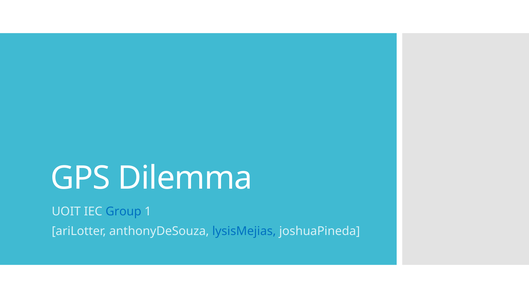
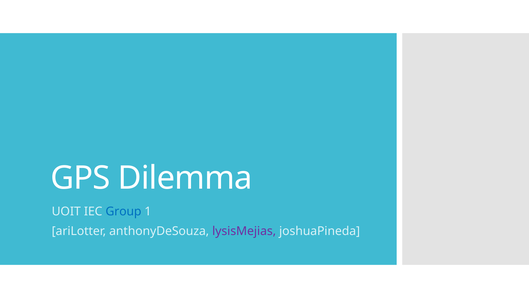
lysisMejias colour: blue -> purple (244, 231)
